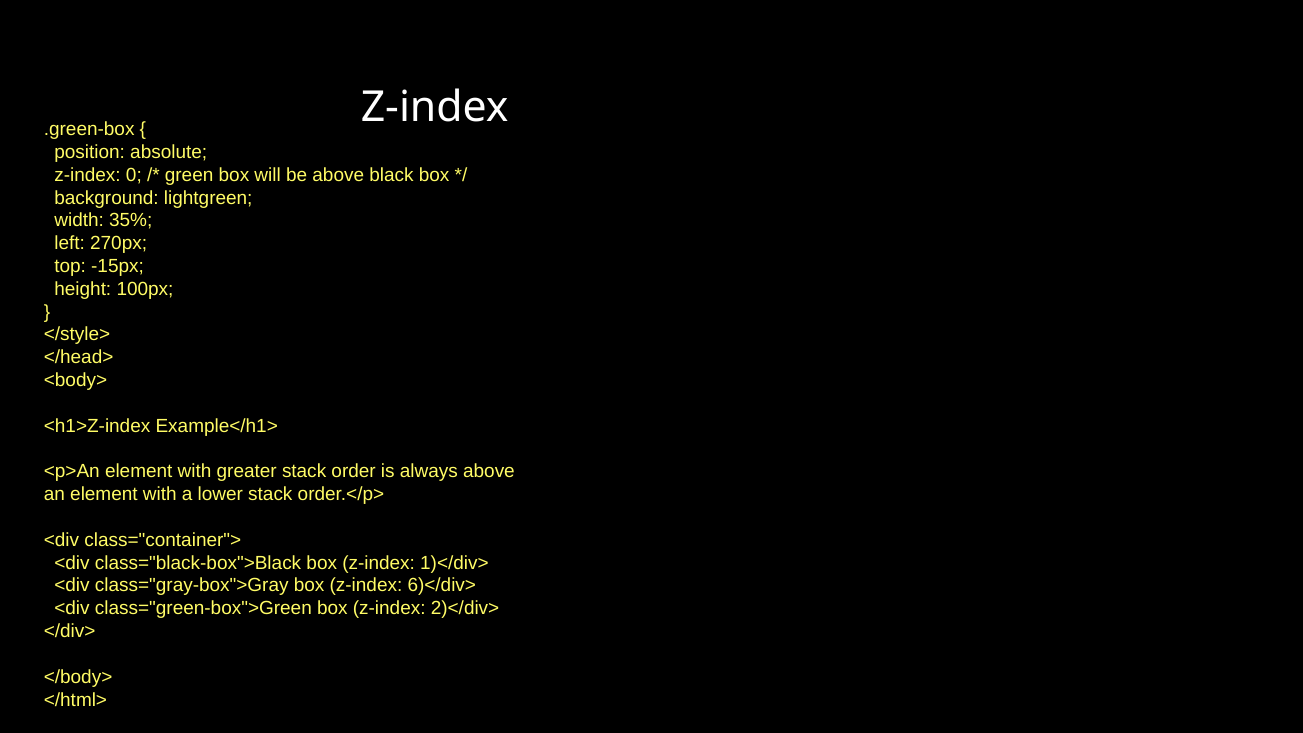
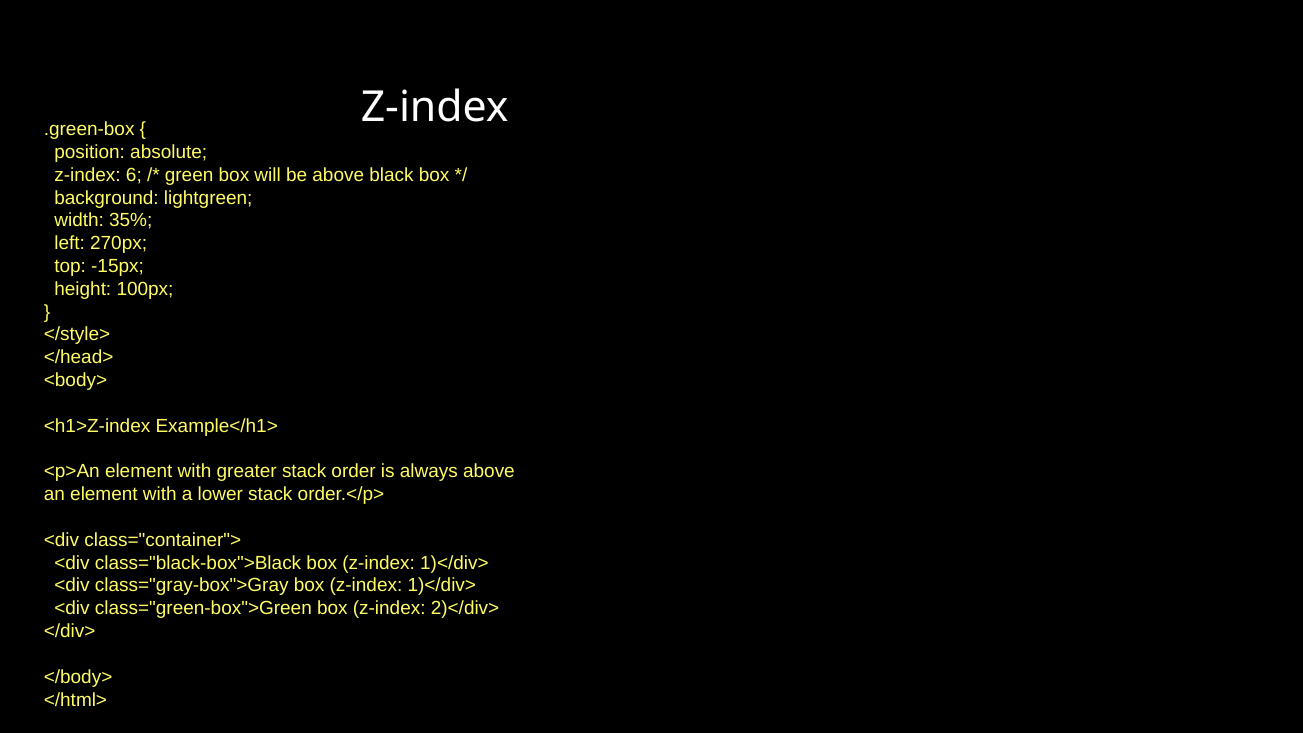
0: 0 -> 6 (134, 175)
class="gray-box">Gray box z-index 6)</div>: 6)</div> -> 1)</div> (442, 586)
